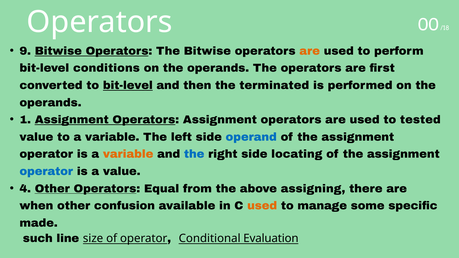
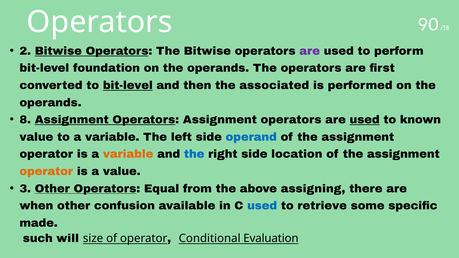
00: 00 -> 90 (428, 25)
9: 9 -> 2 (25, 51)
are colour: orange -> purple (310, 51)
conditions: conditions -> foundation (107, 68)
terminated: terminated -> associated (274, 85)
1: 1 -> 8 (25, 120)
used underline: none -> present (365, 120)
tested: tested -> known (420, 120)
locating: locating -> location (297, 154)
operator colour: blue -> orange (46, 172)
4: 4 -> 3 (25, 189)
used colour: orange -> blue (262, 206)
manage: manage -> retrieve (322, 206)
line: line -> will (68, 238)
